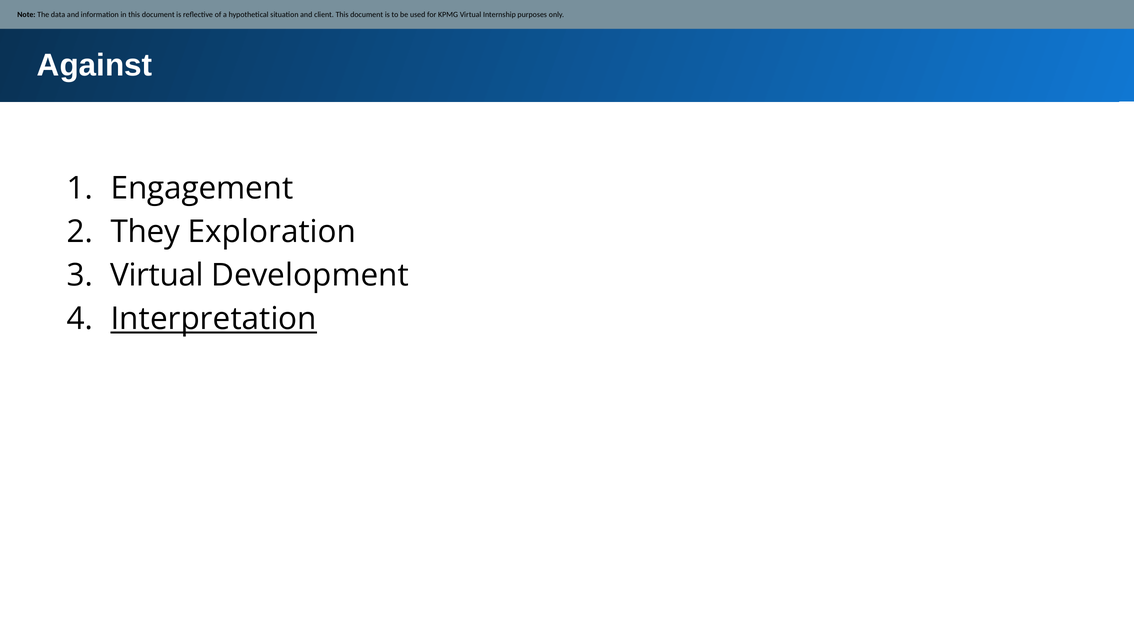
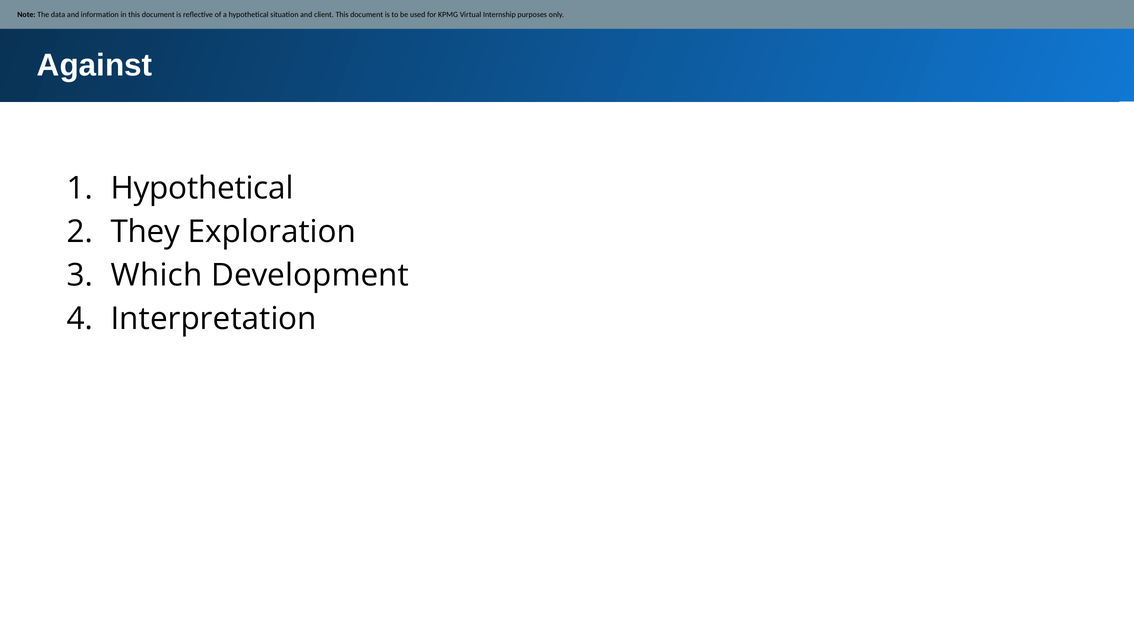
Engagement: Engagement -> Hypothetical (202, 188)
Virtual: Virtual -> Which (157, 275)
Interpretation underline: present -> none (214, 319)
